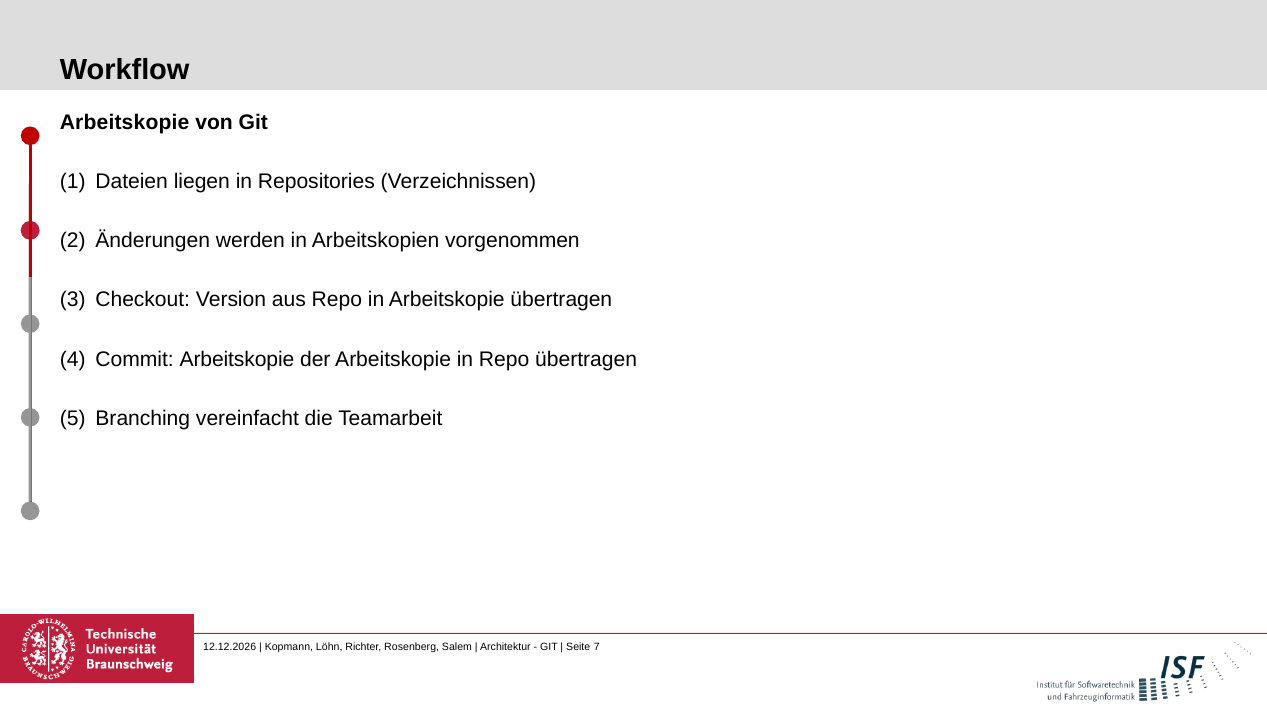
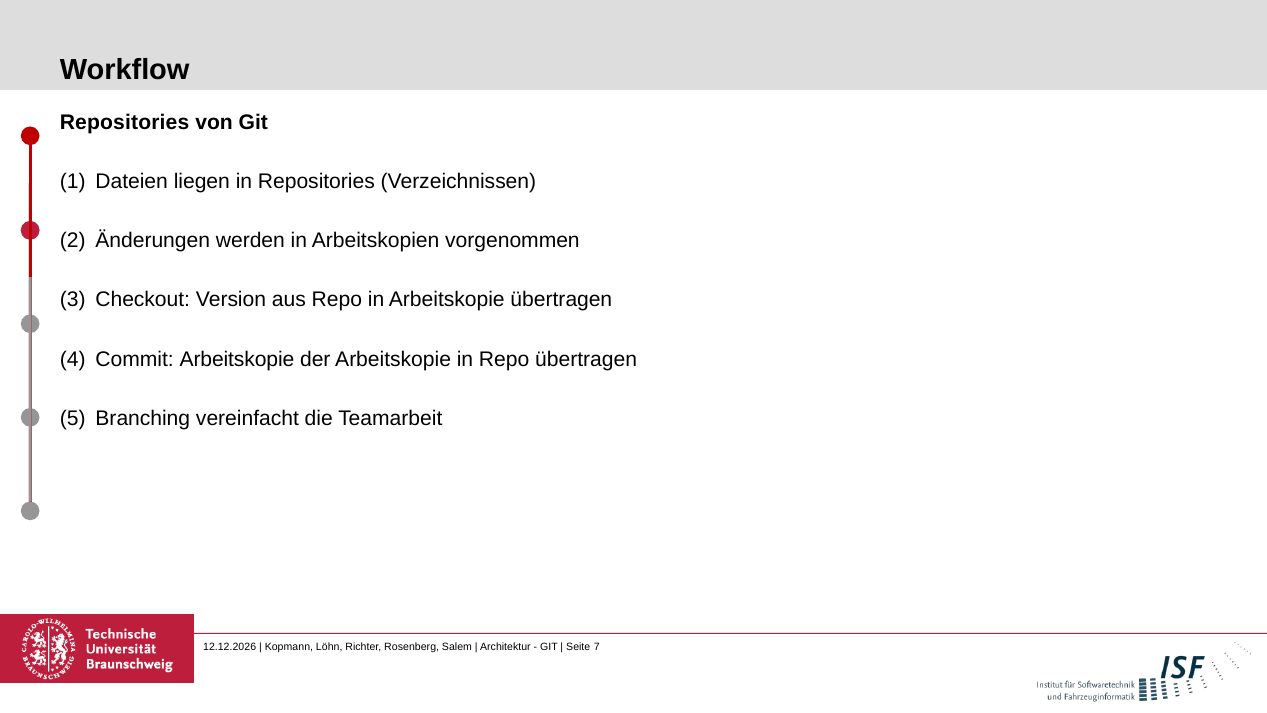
Arbeitskopie: Arbeitskopie -> Repositories (125, 123)
